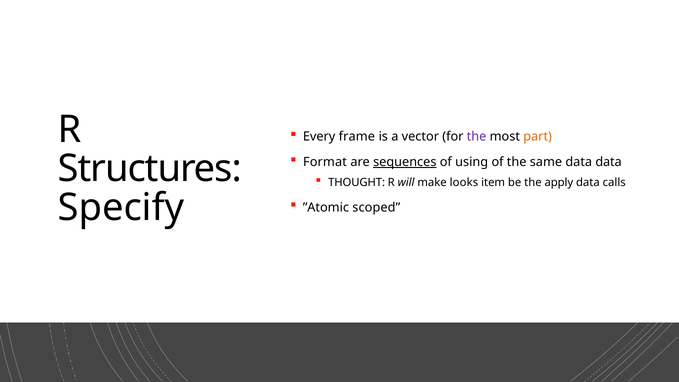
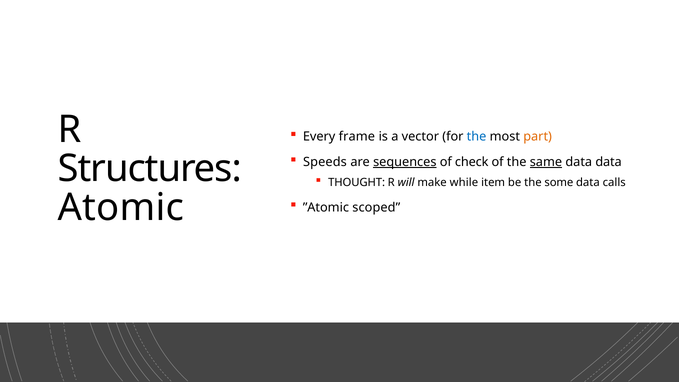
the colour: purple -> blue (477, 137)
Format: Format -> Speeds (325, 162)
using: using -> check (472, 162)
same underline: none -> present (546, 162)
looks: looks -> while (464, 183)
apply: apply -> some (559, 183)
Specify: Specify -> Atomic (121, 208)
